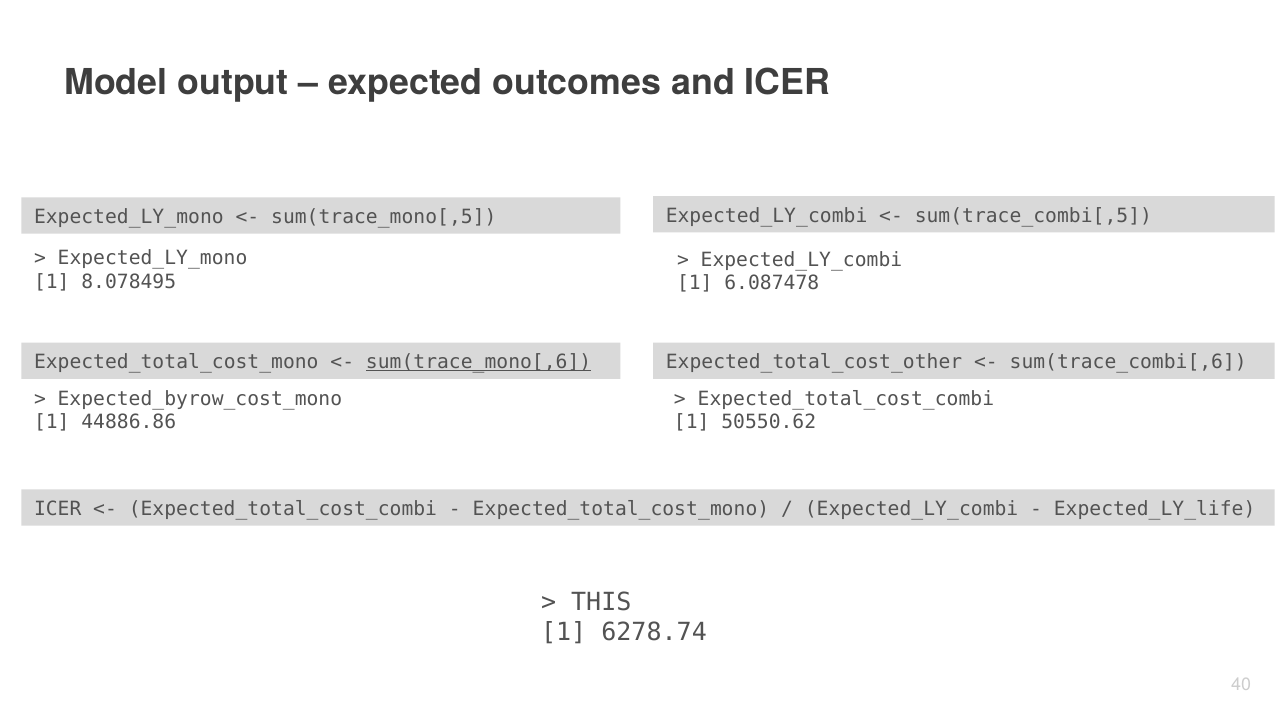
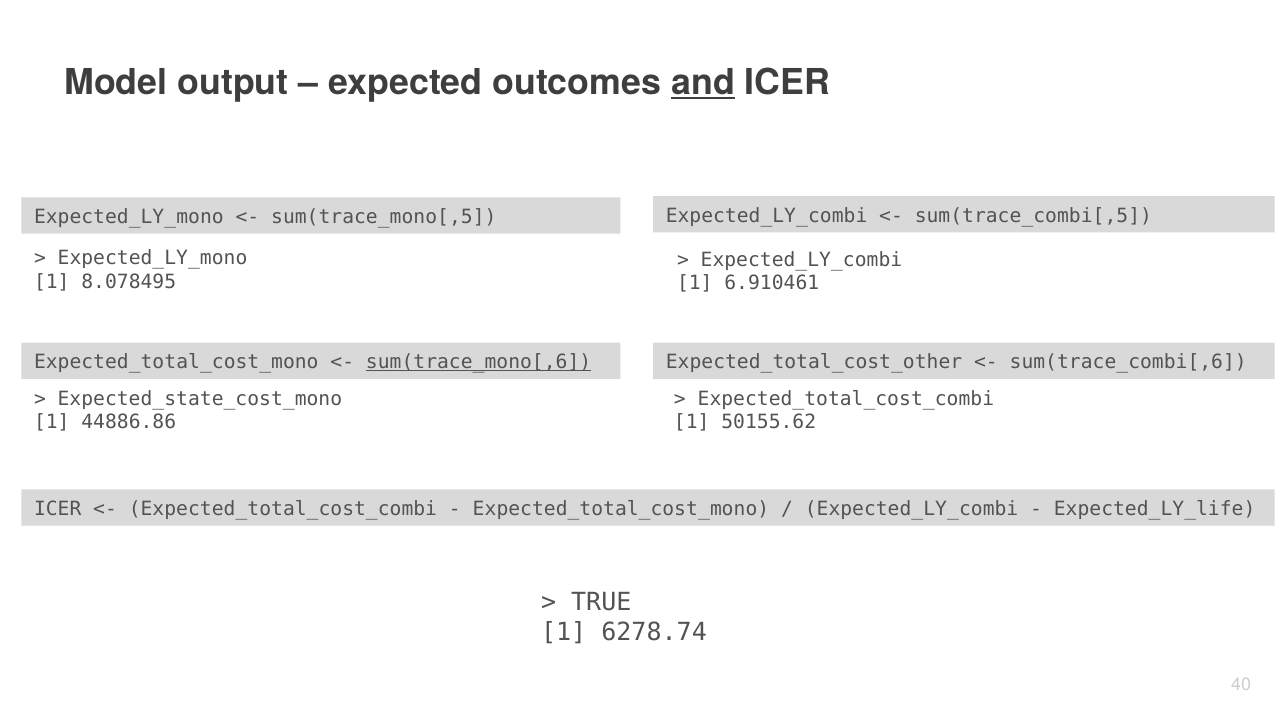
and underline: none -> present (703, 83)
6.087478: 6.087478 -> 6.910461 (772, 283)
Expected_byrow_cost_mono: Expected_byrow_cost_mono -> Expected_state_cost_mono (200, 399)
50550.62: 50550.62 -> 50155.62 (769, 423)
THIS: THIS -> TRUE (601, 602)
